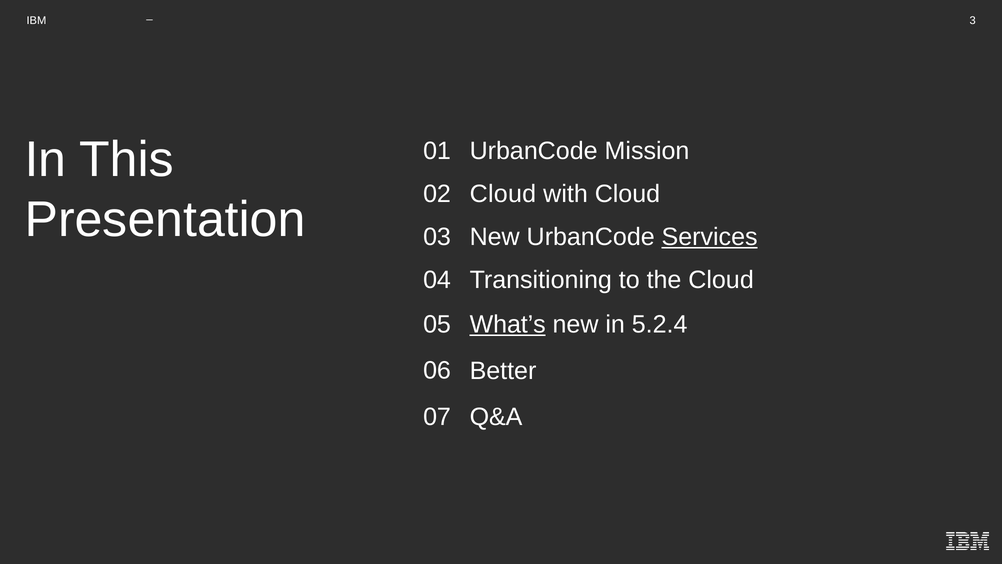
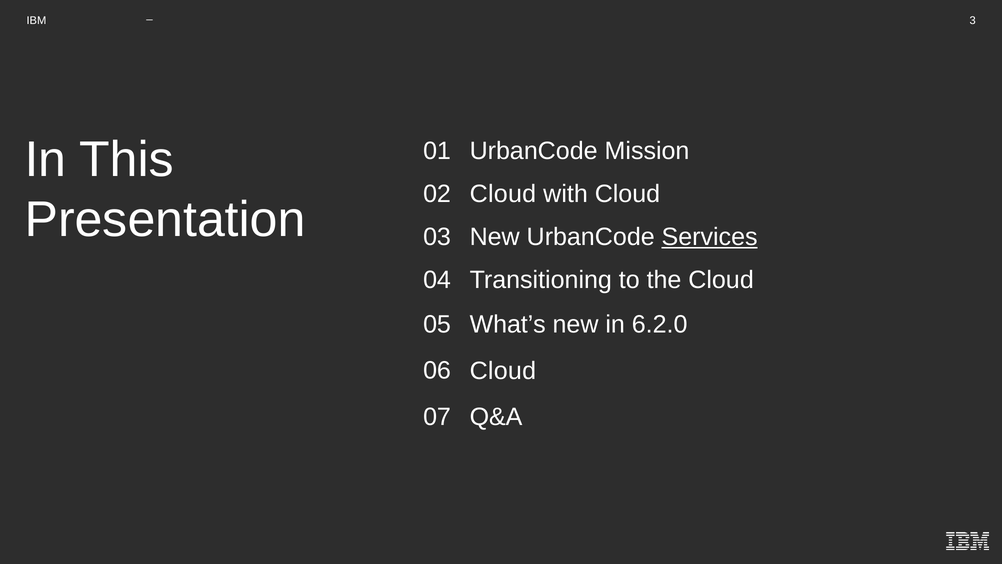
What’s underline: present -> none (508, 324)
5.2.4: 5.2.4 -> 6.2.0 (660, 324)
Better: Better -> Cloud (503, 371)
